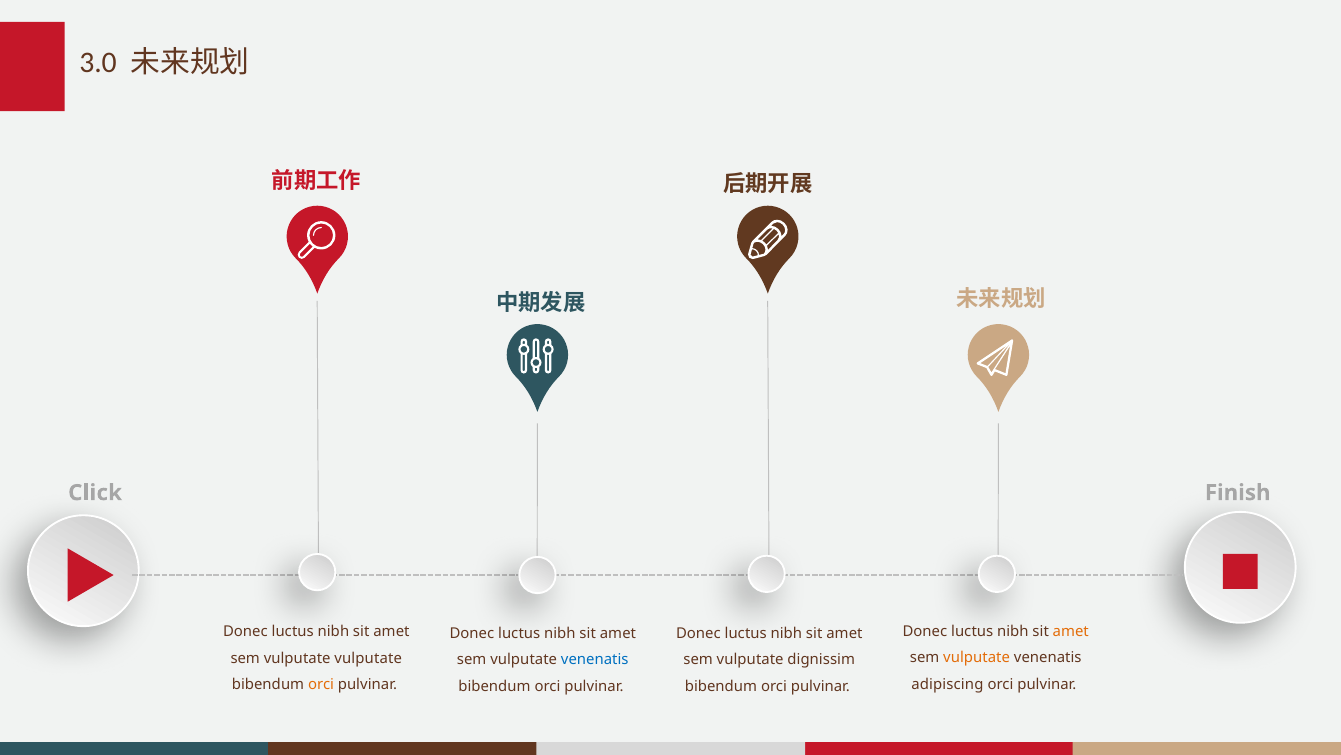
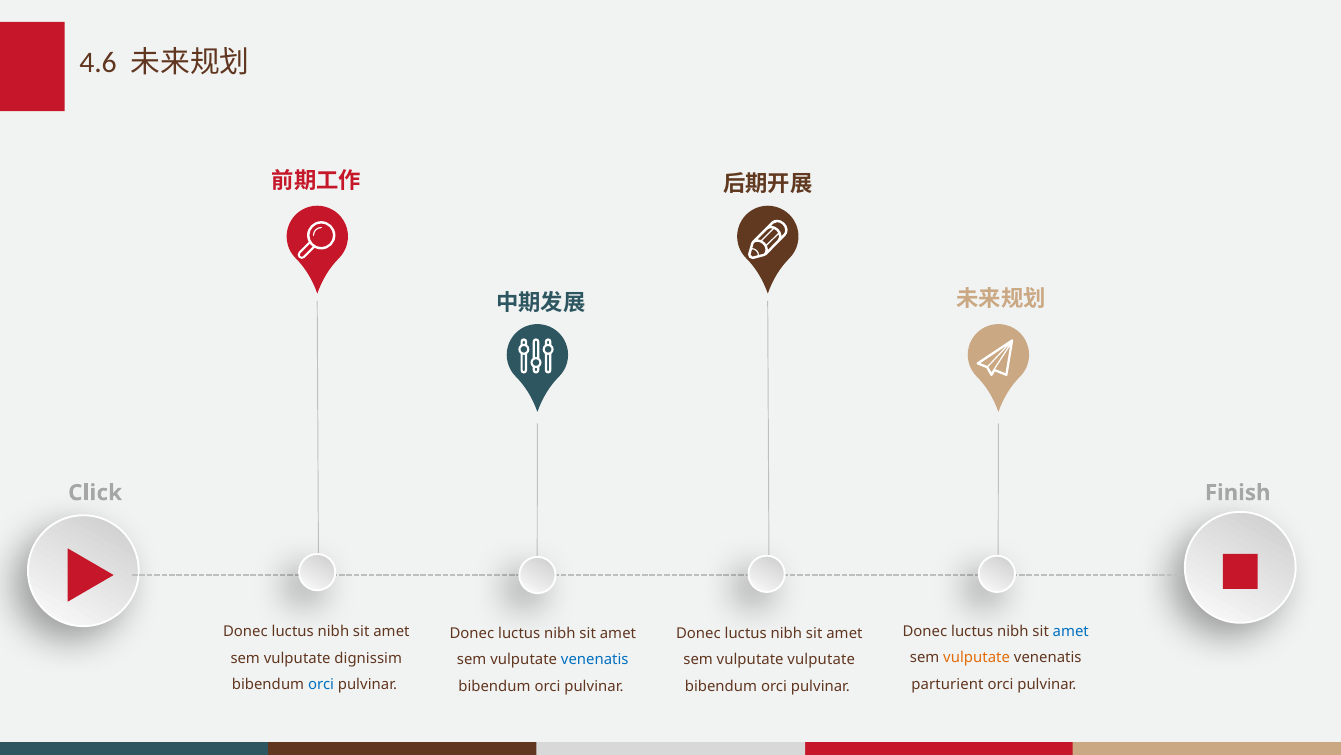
3.0: 3.0 -> 4.6 (98, 63)
amet colour: orange -> blue (1071, 631)
vulputate vulputate: vulputate -> dignissim (368, 658)
vulputate dignissim: dignissim -> vulputate (821, 659)
adipiscing: adipiscing -> parturient (947, 684)
orci colour: orange -> blue (321, 684)
